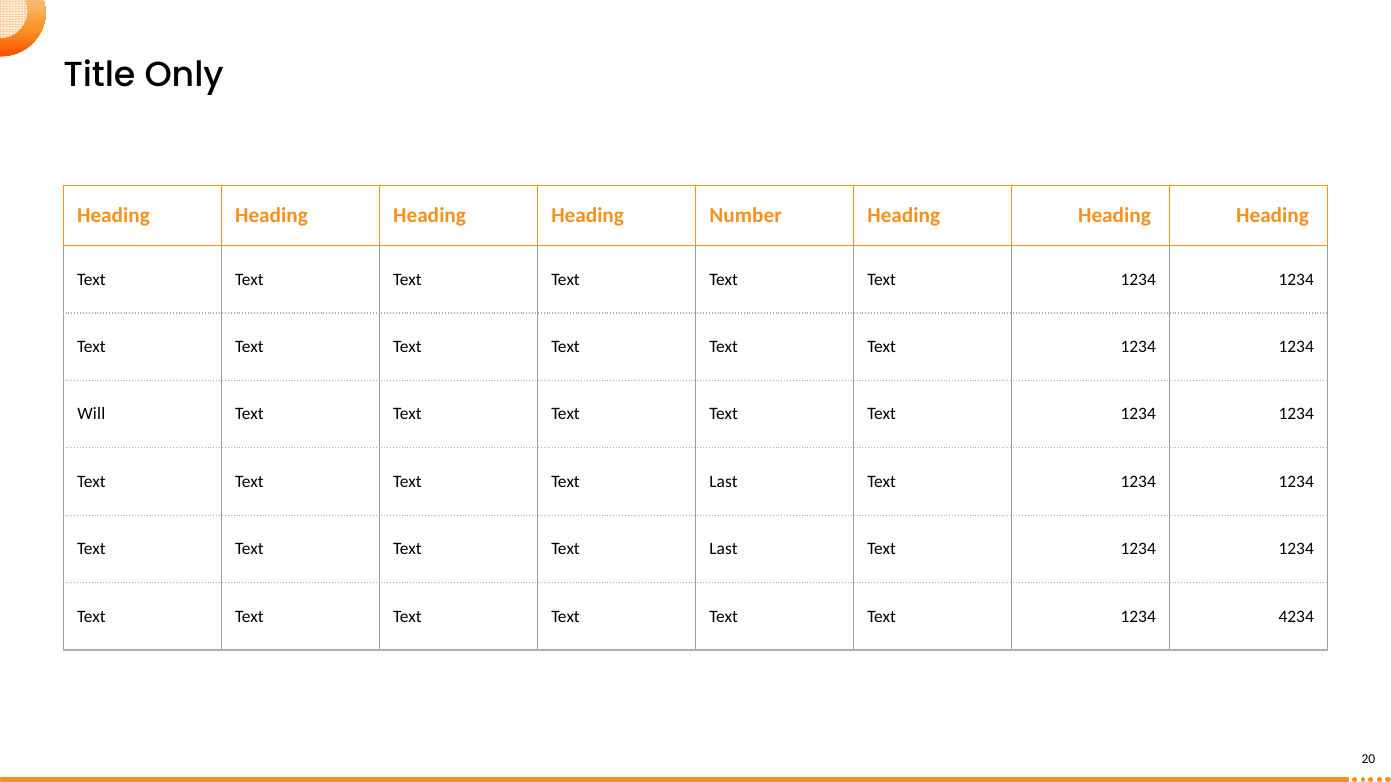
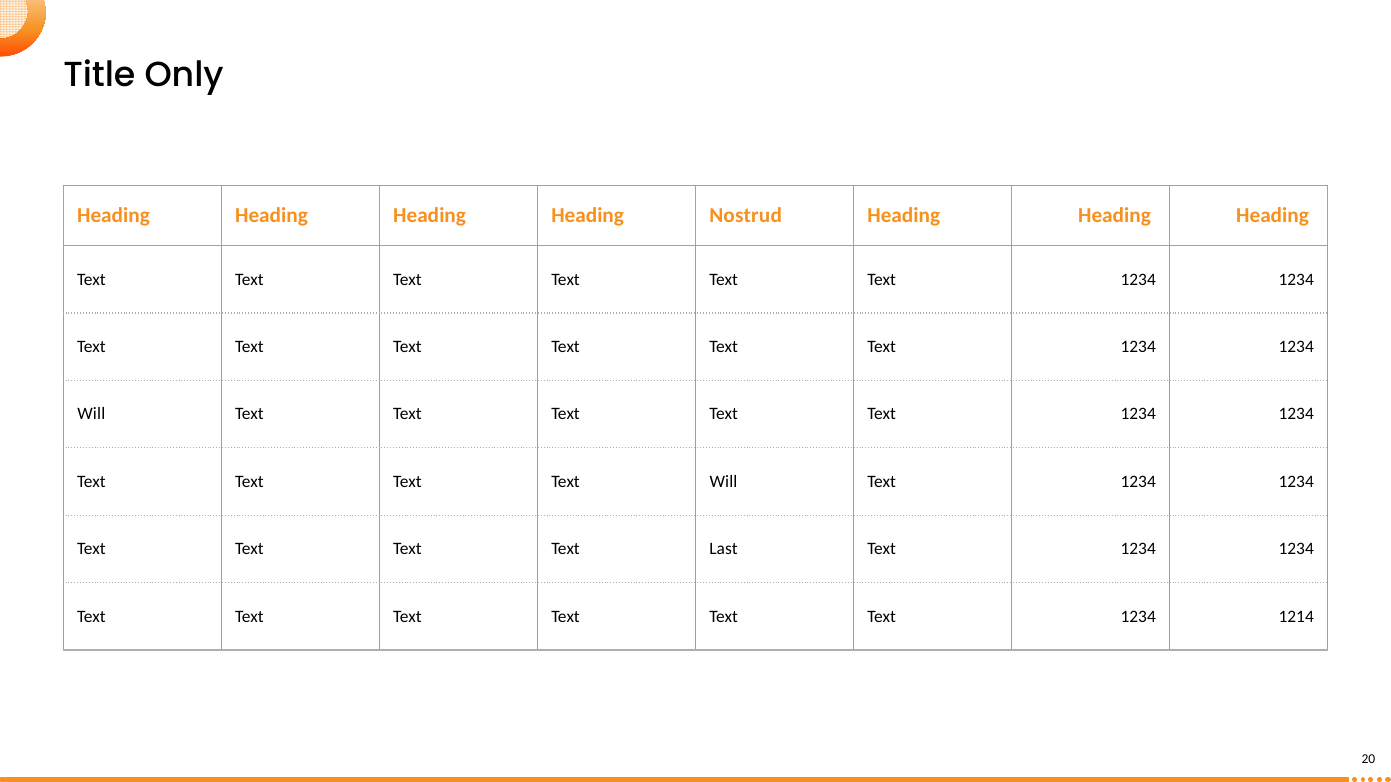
Number: Number -> Nostrud (746, 216)
Last: Last -> Will (723, 482)
4234: 4234 -> 1214 (1296, 617)
